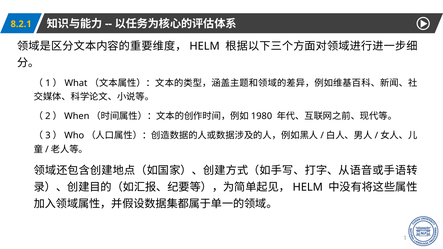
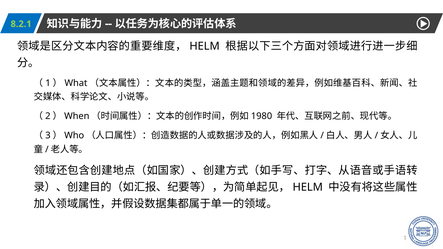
8.2.1 colour: yellow -> light green (21, 24)
